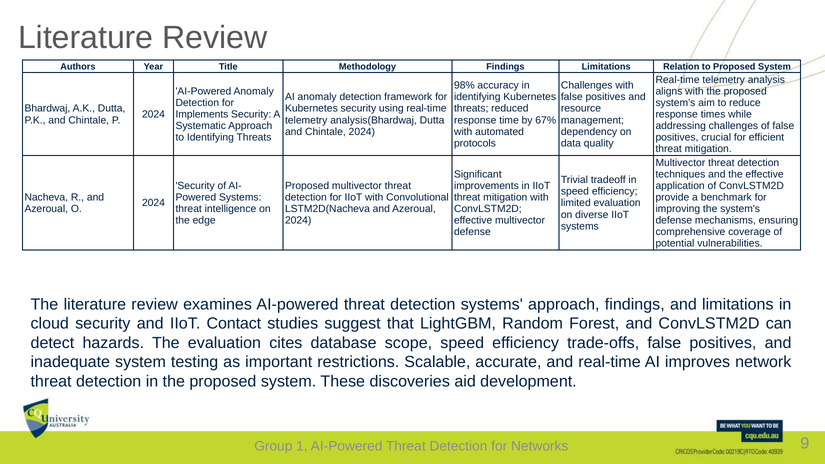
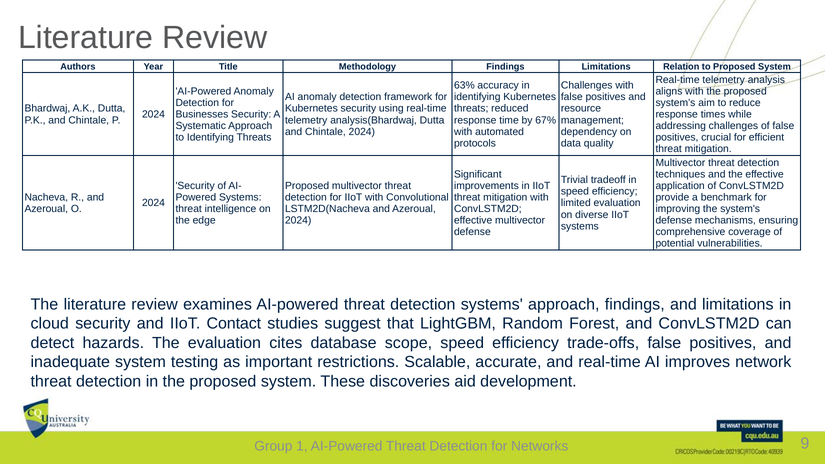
98%: 98% -> 63% (464, 85)
Implements: Implements -> Businesses (202, 114)
